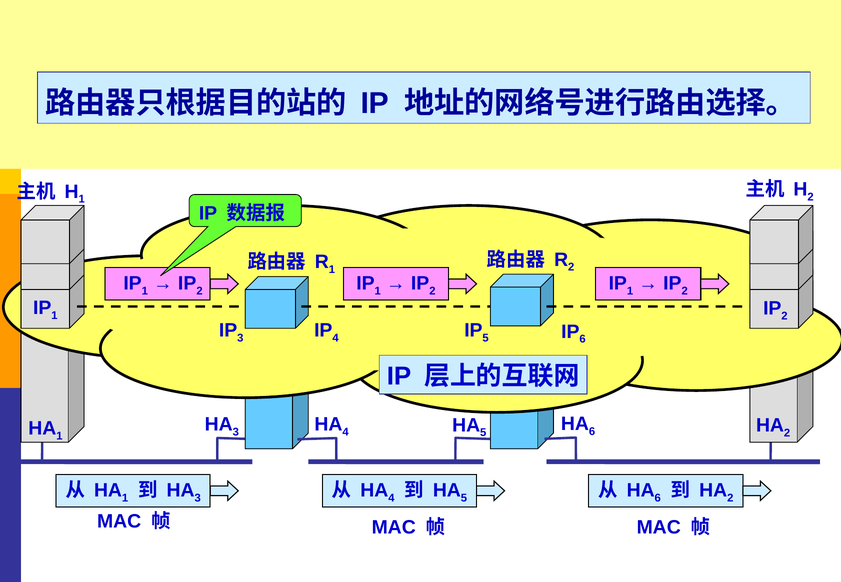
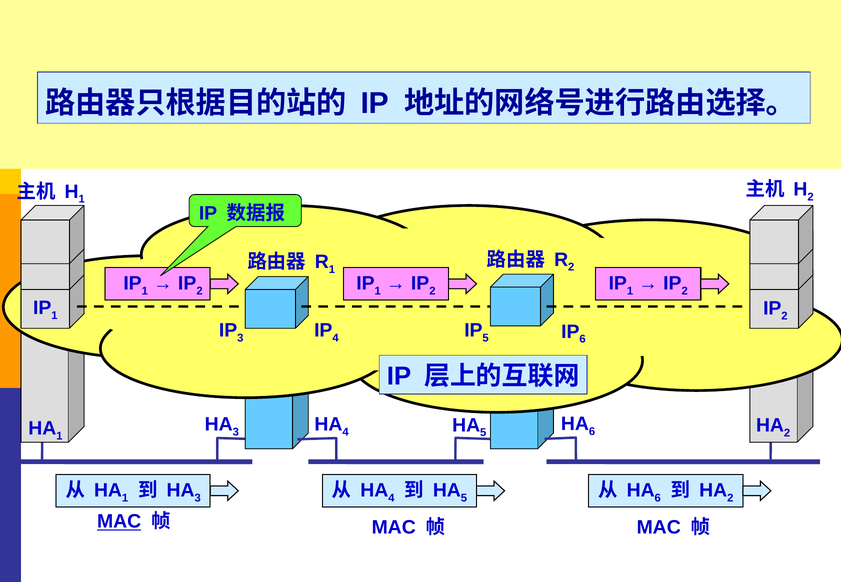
MAC underline: none -> present (119, 522)
